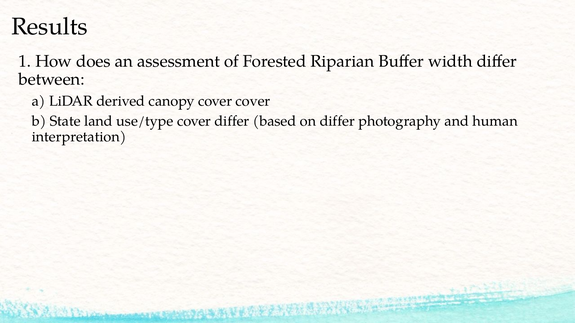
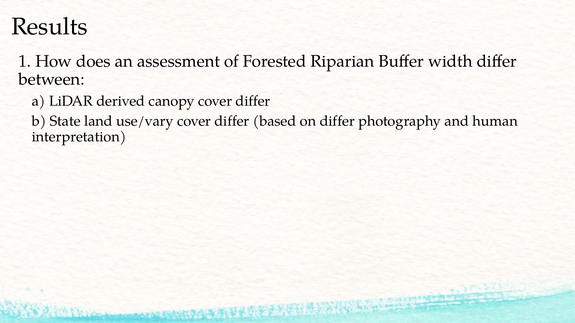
canopy cover cover: cover -> differ (253, 101)
use/type: use/type -> use/vary (145, 121)
